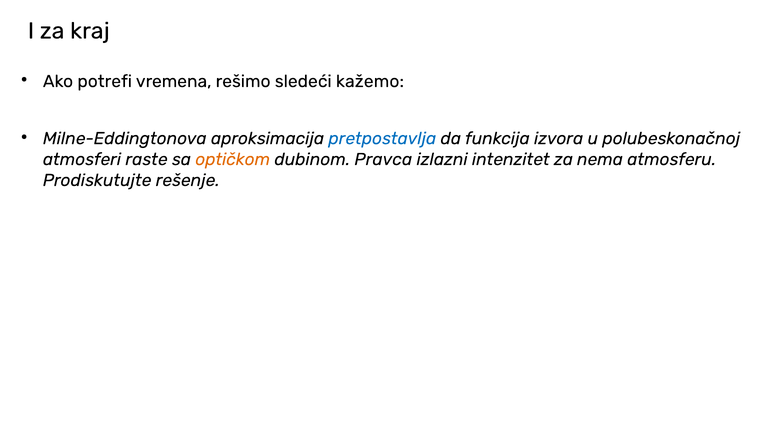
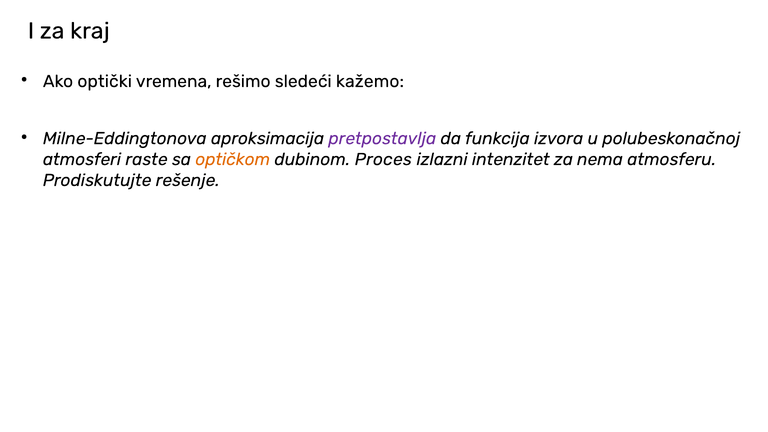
potrefi: potrefi -> optički (105, 81)
pretpostavlja colour: blue -> purple (382, 138)
Pravca: Pravca -> Proces (383, 159)
